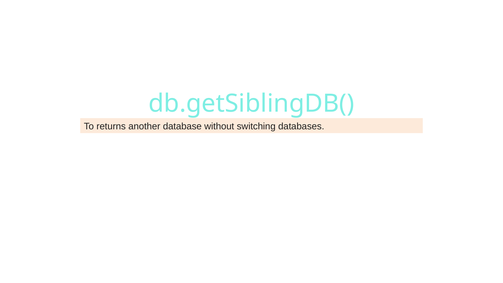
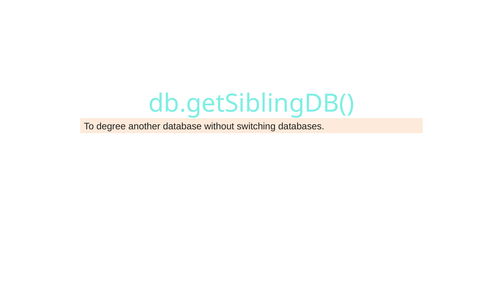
returns: returns -> degree (111, 126)
